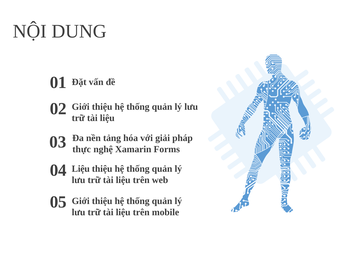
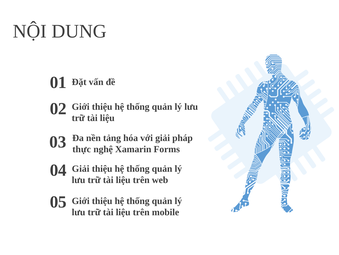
Liệu: Liệu -> Giải (81, 168)
